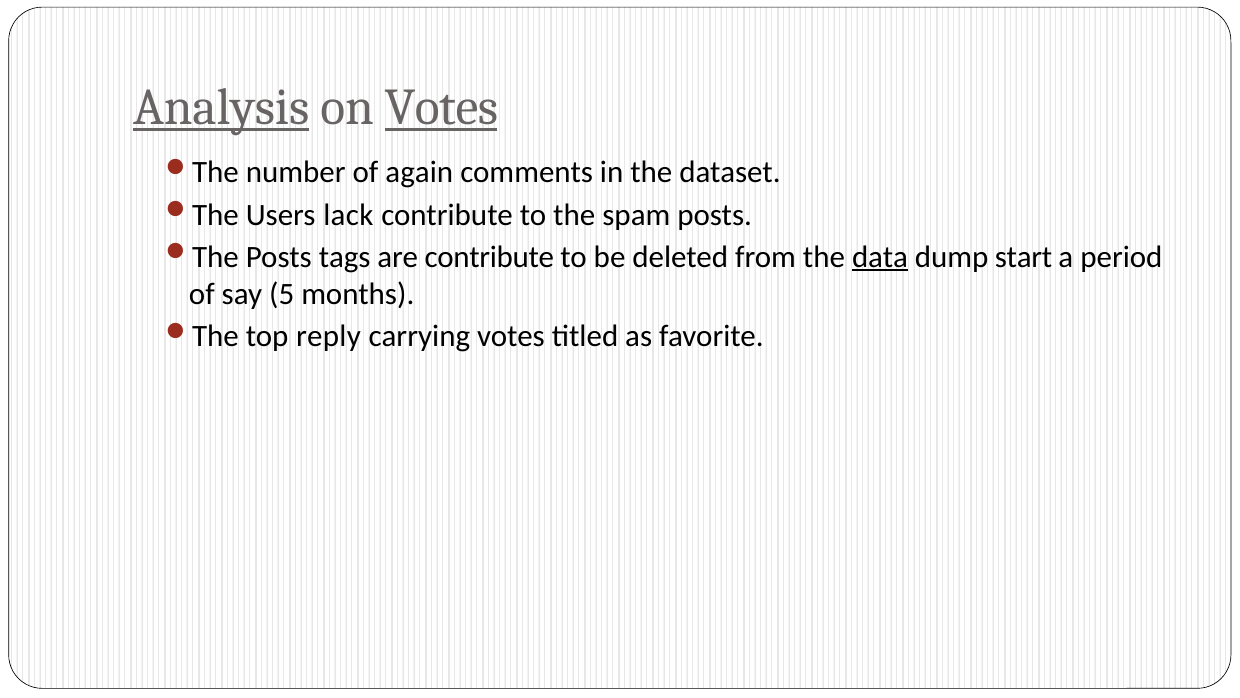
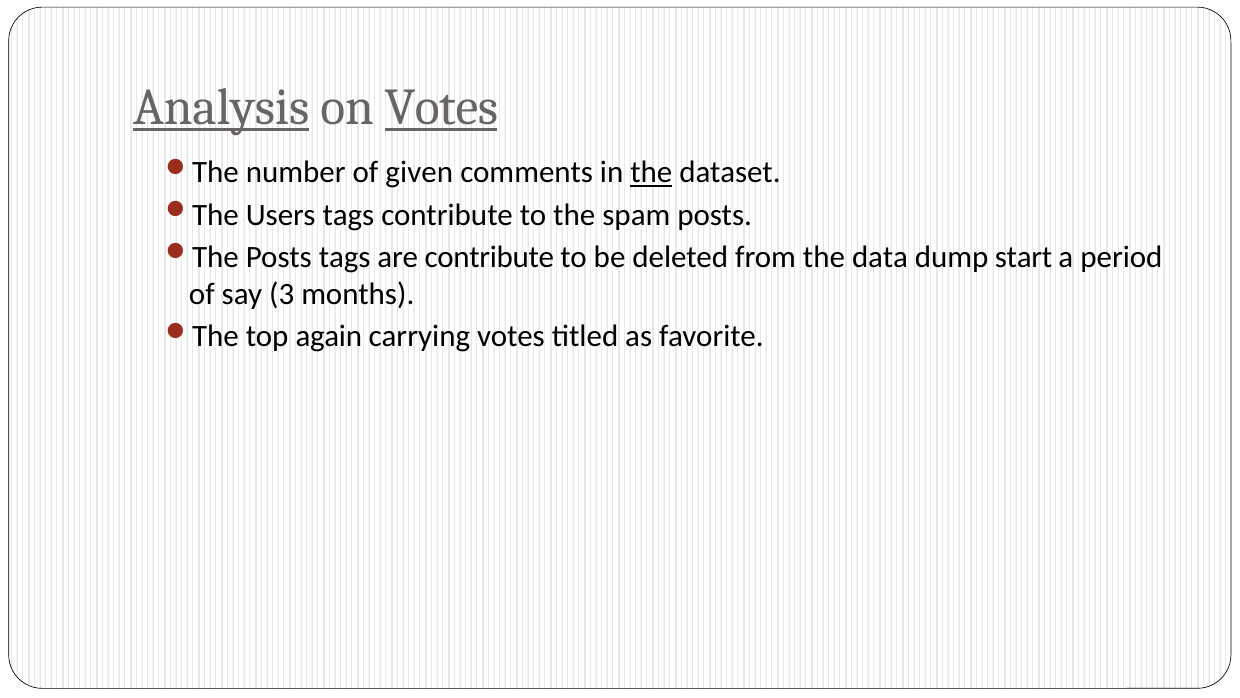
again: again -> given (419, 173)
the underline: none -> present (651, 173)
Users lack: lack -> tags (349, 215)
data underline: present -> none (880, 257)
5: 5 -> 3 (282, 294)
reply: reply -> again (329, 336)
